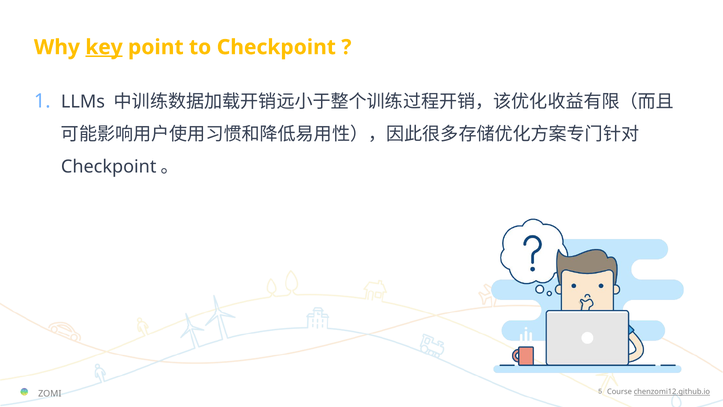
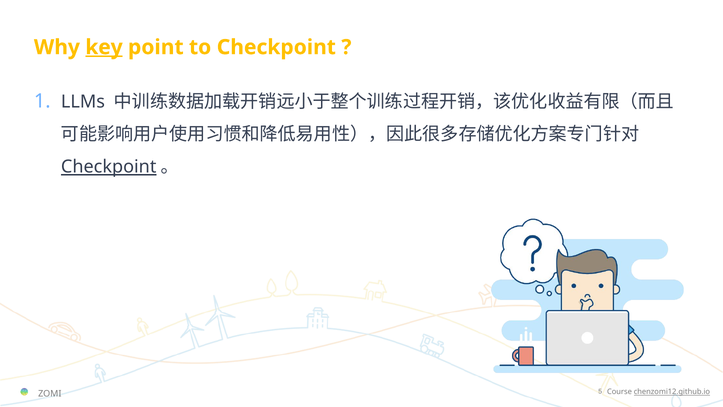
Checkpoint underline: none -> present (109, 167)
